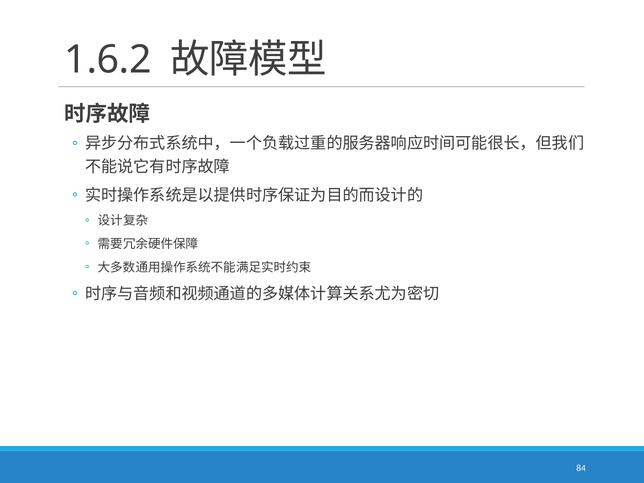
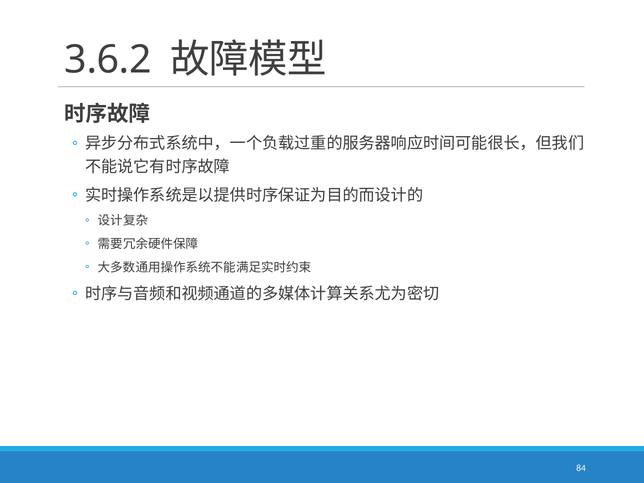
1.6.2: 1.6.2 -> 3.6.2 (108, 60)
